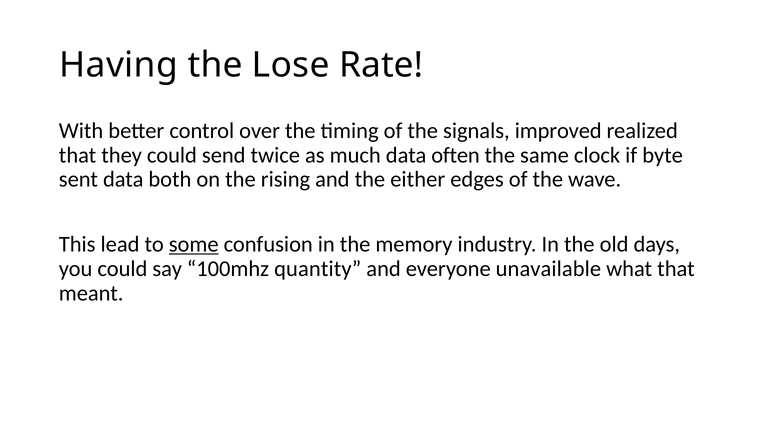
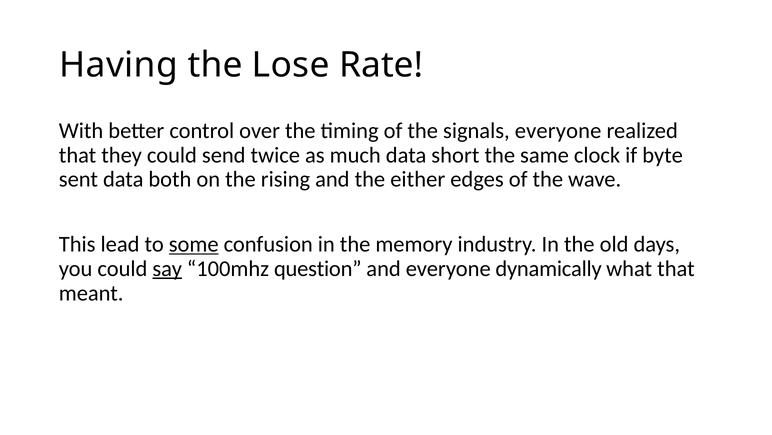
signals improved: improved -> everyone (558, 131)
often: often -> short (455, 155)
say underline: none -> present (167, 268)
quantity: quantity -> question (318, 268)
unavailable: unavailable -> dynamically (549, 268)
